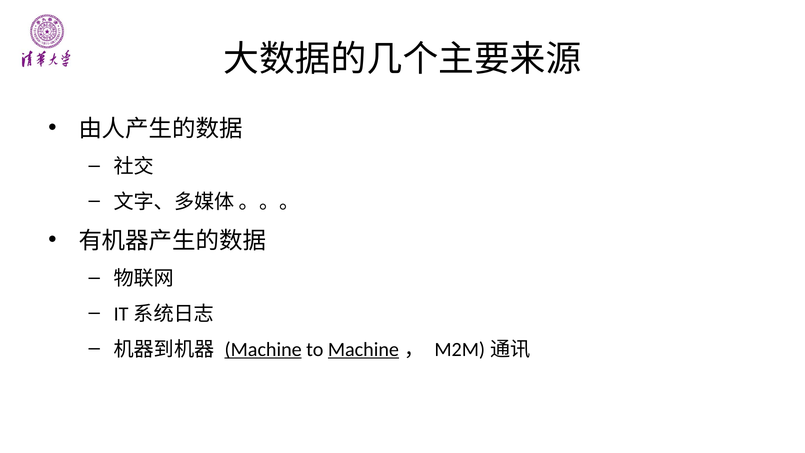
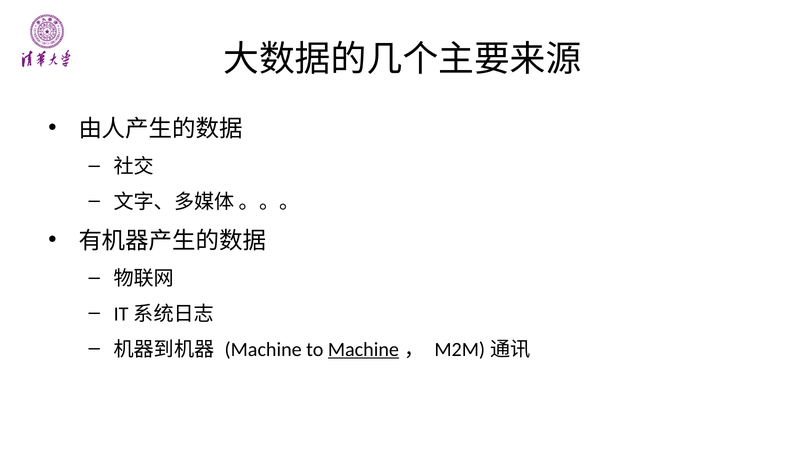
Machine underline: present -> none (263, 349)
